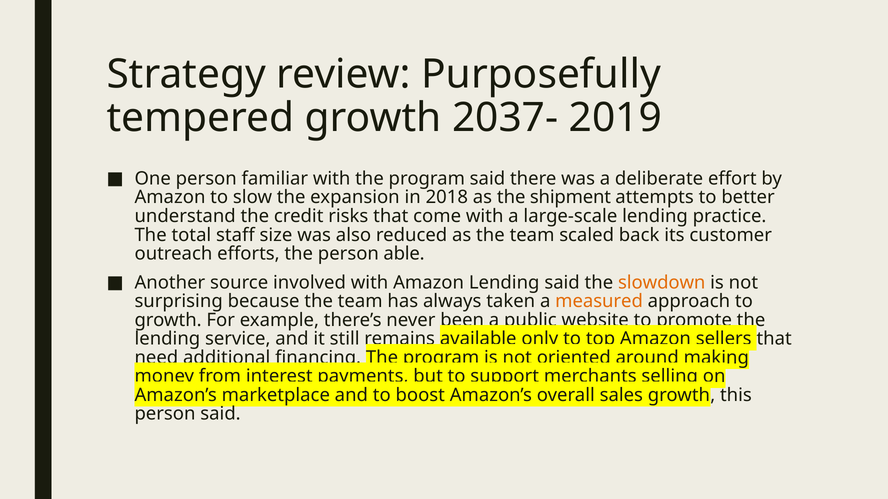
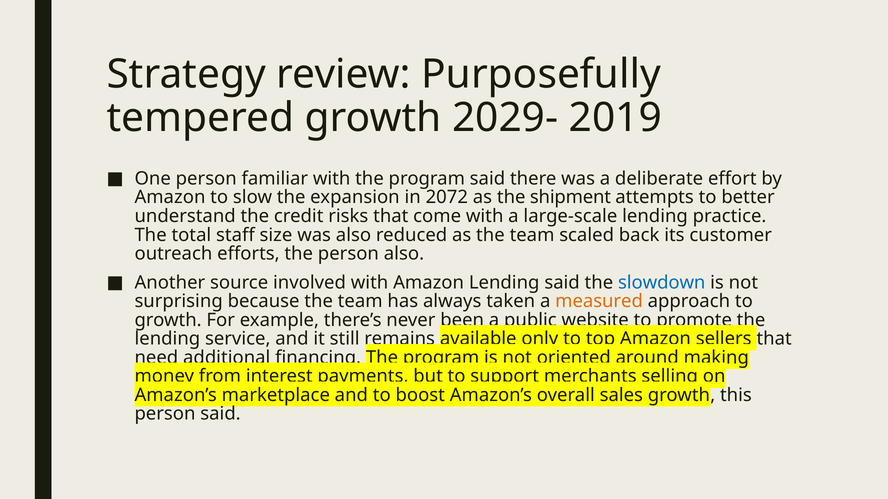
2037-: 2037- -> 2029- (505, 118)
2018: 2018 -> 2072 (447, 198)
person able: able -> also (404, 254)
slowdown colour: orange -> blue (662, 283)
